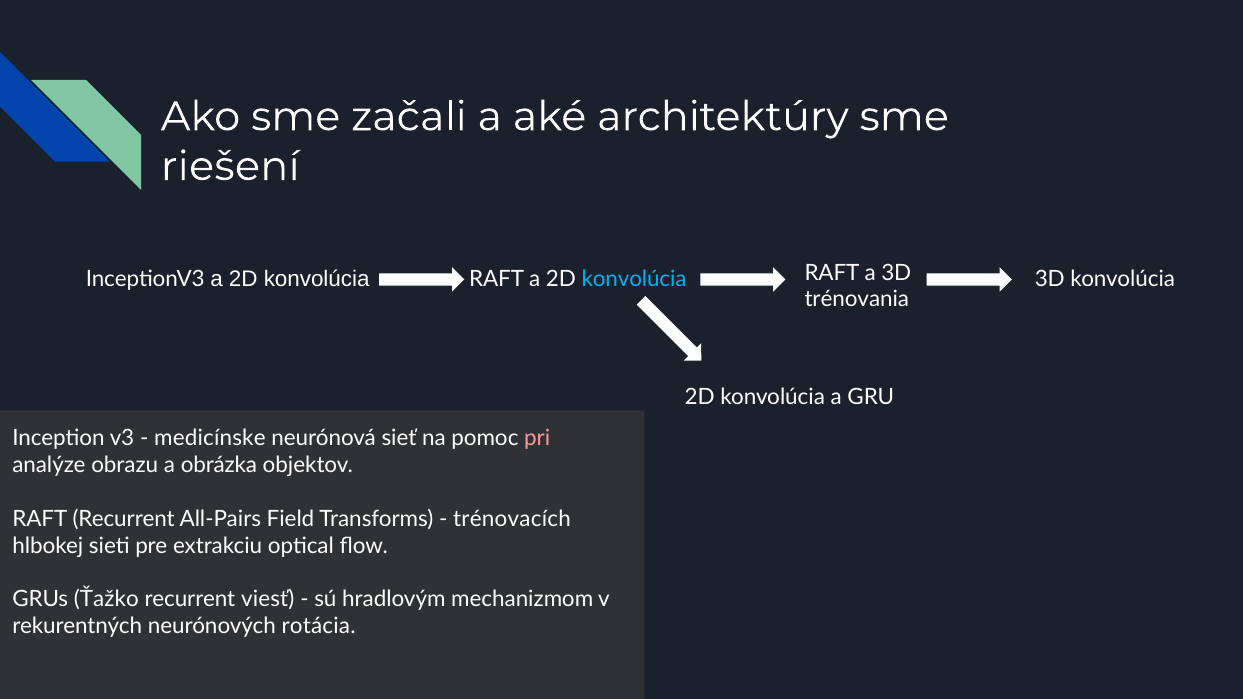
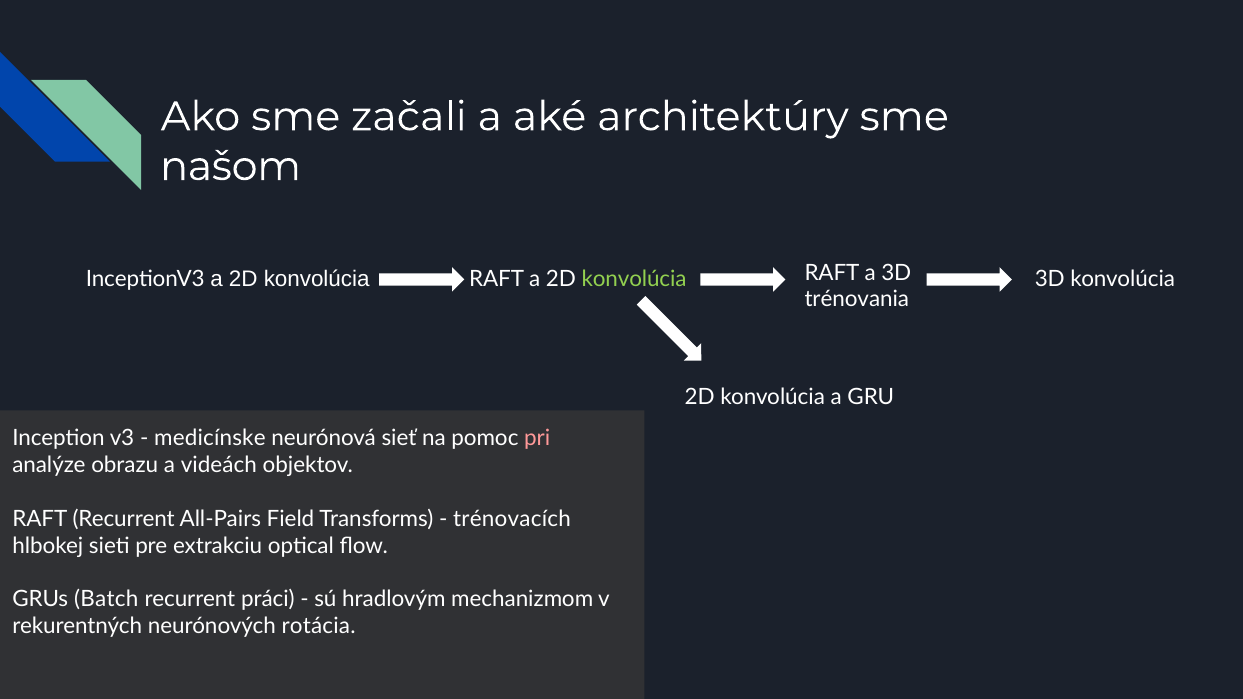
riešení: riešení -> našom (231, 166)
konvolúcia colour: light blue -> light green (634, 279)
obrázka: obrázka -> videách (219, 465)
Ťažko: Ťažko -> Batch (106, 600)
viesť: viesť -> práci (268, 600)
